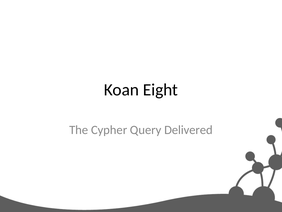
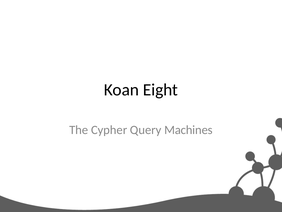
Delivered: Delivered -> Machines (188, 130)
